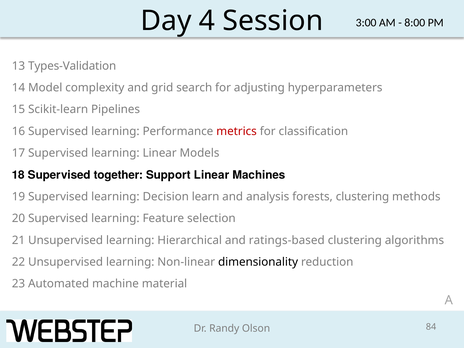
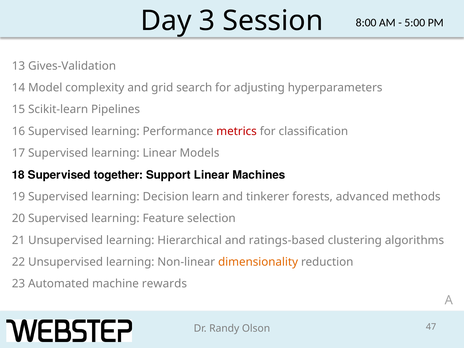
4: 4 -> 3 (207, 21)
3:00: 3:00 -> 8:00 (366, 23)
8:00: 8:00 -> 5:00 (415, 23)
Types-Validation: Types-Validation -> Gives-Validation (72, 66)
analysis: analysis -> tinkerer (268, 197)
forests clustering: clustering -> advanced (362, 197)
dimensionality colour: black -> orange (258, 262)
material: material -> rewards (164, 284)
84: 84 -> 47 (431, 327)
